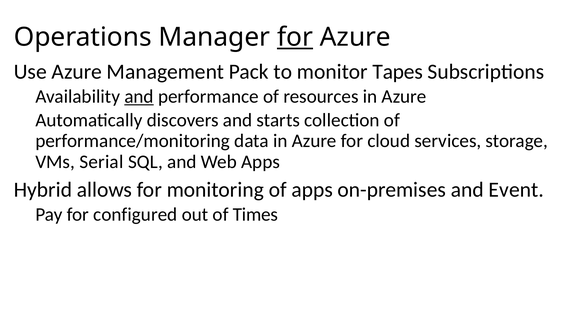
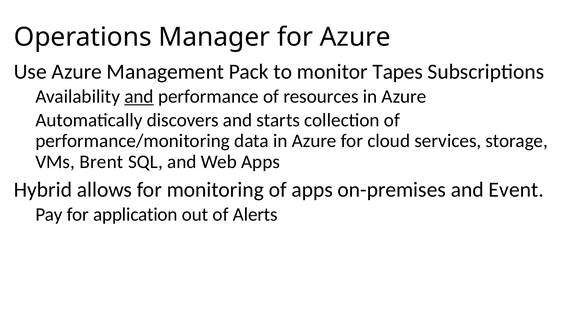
for underline: present -> none (295, 37)
Serial: Serial -> Brent (101, 162)
configured: configured -> application (135, 215)
Times: Times -> Alerts (255, 215)
